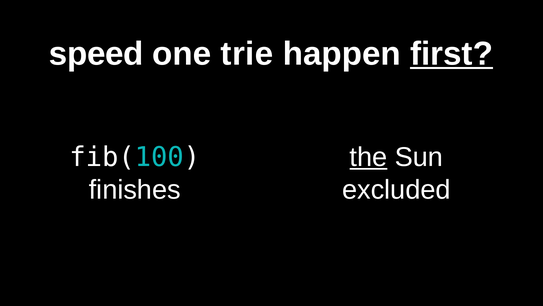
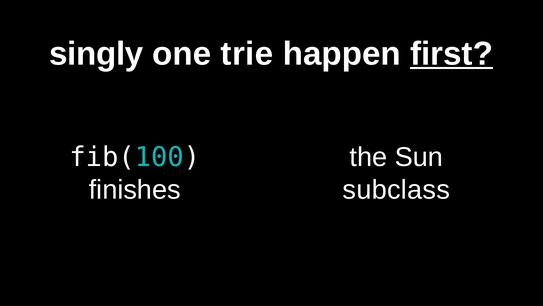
speed: speed -> singly (96, 54)
the underline: present -> none (368, 157)
excluded: excluded -> subclass (396, 189)
